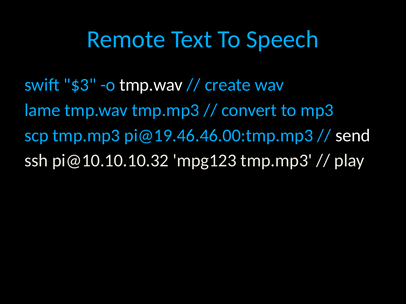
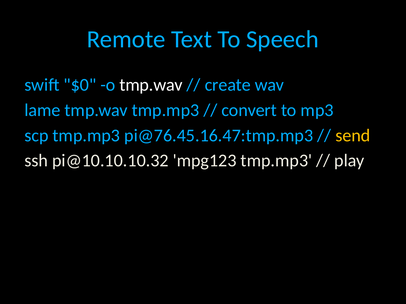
$3: $3 -> $0 (80, 85)
pi@19.46.46.00:tmp.mp3: pi@19.46.46.00:tmp.mp3 -> pi@76.45.16.47:tmp.mp3 (219, 136)
send colour: white -> yellow (353, 136)
